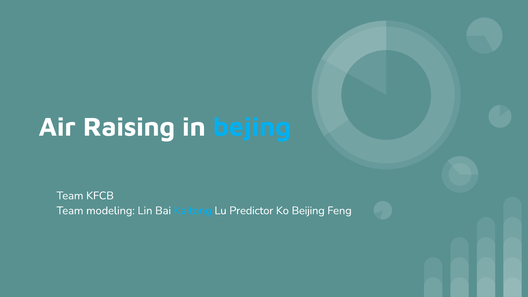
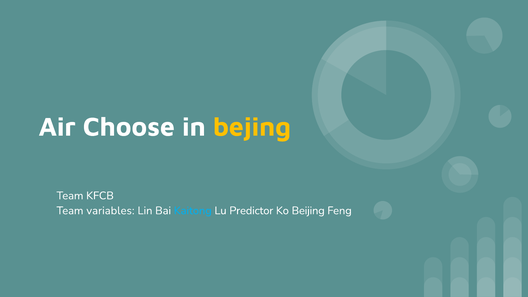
Raising: Raising -> Choose (129, 127)
bejing colour: light blue -> yellow (252, 127)
modeling: modeling -> variables (110, 211)
